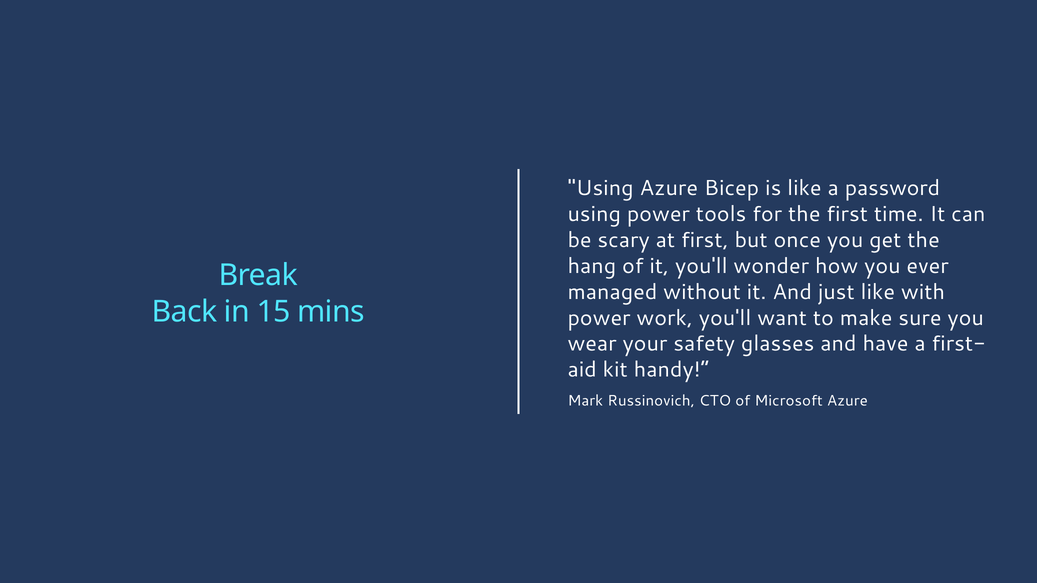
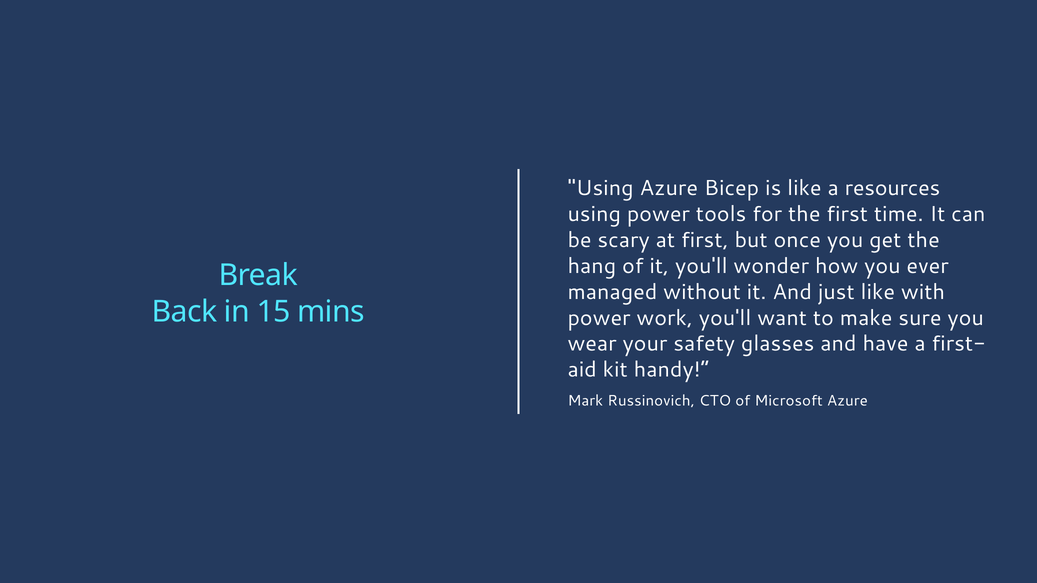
password: password -> resources (892, 188)
